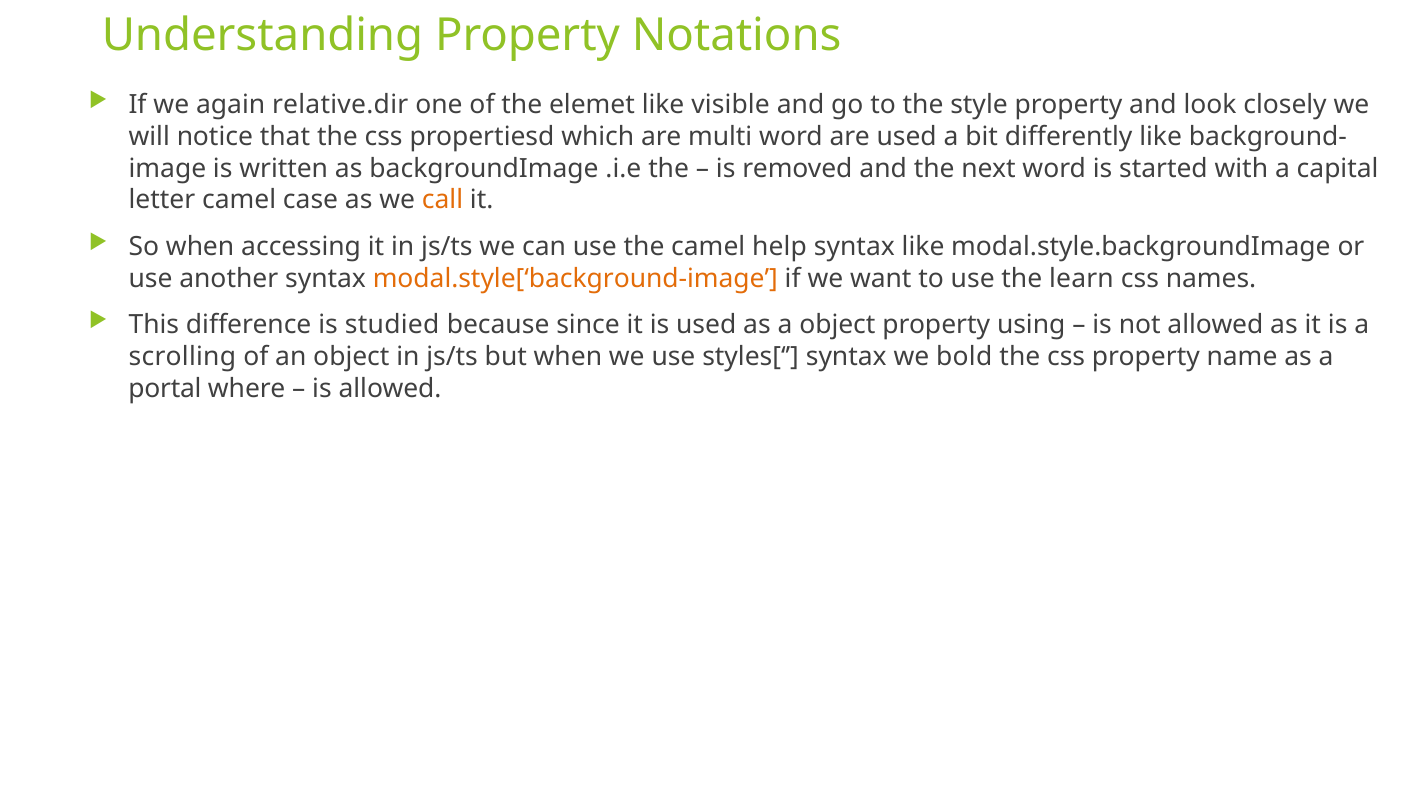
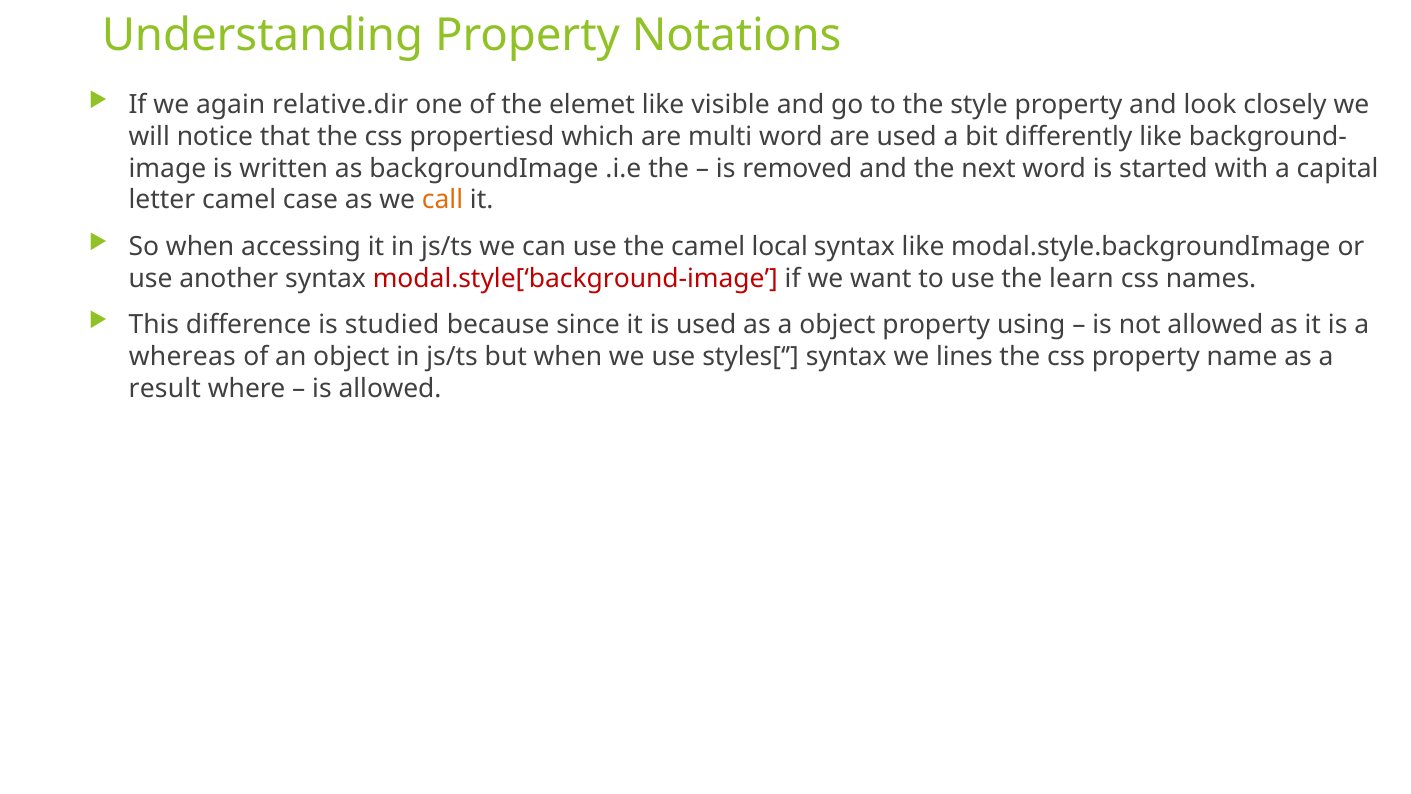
help: help -> local (780, 246)
modal.style[‘background-image colour: orange -> red (575, 278)
scrolling: scrolling -> whereas (182, 356)
bold: bold -> lines (965, 356)
portal: portal -> result (165, 388)
